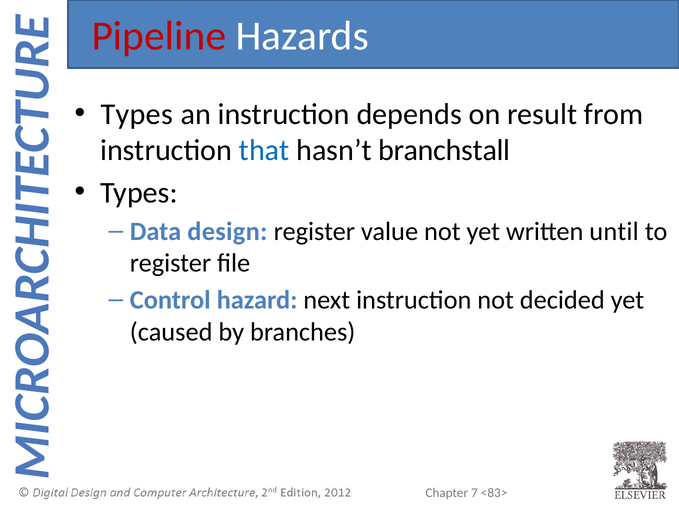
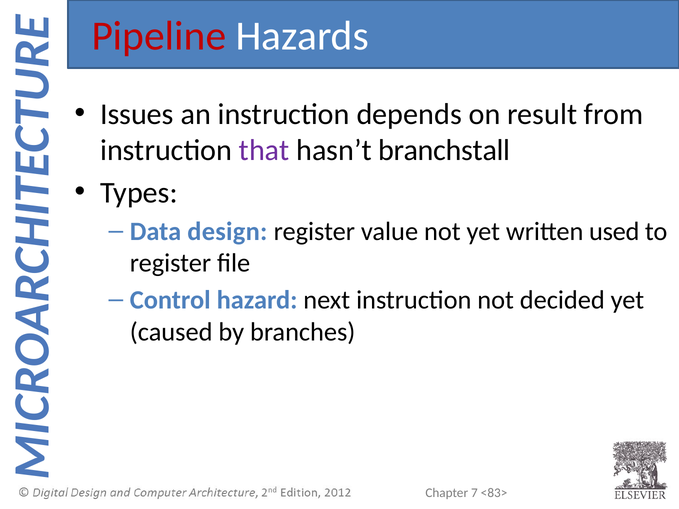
Types: Types -> Issues (137, 114)
that colour: blue -> purple (264, 150)
until: until -> used (614, 232)
